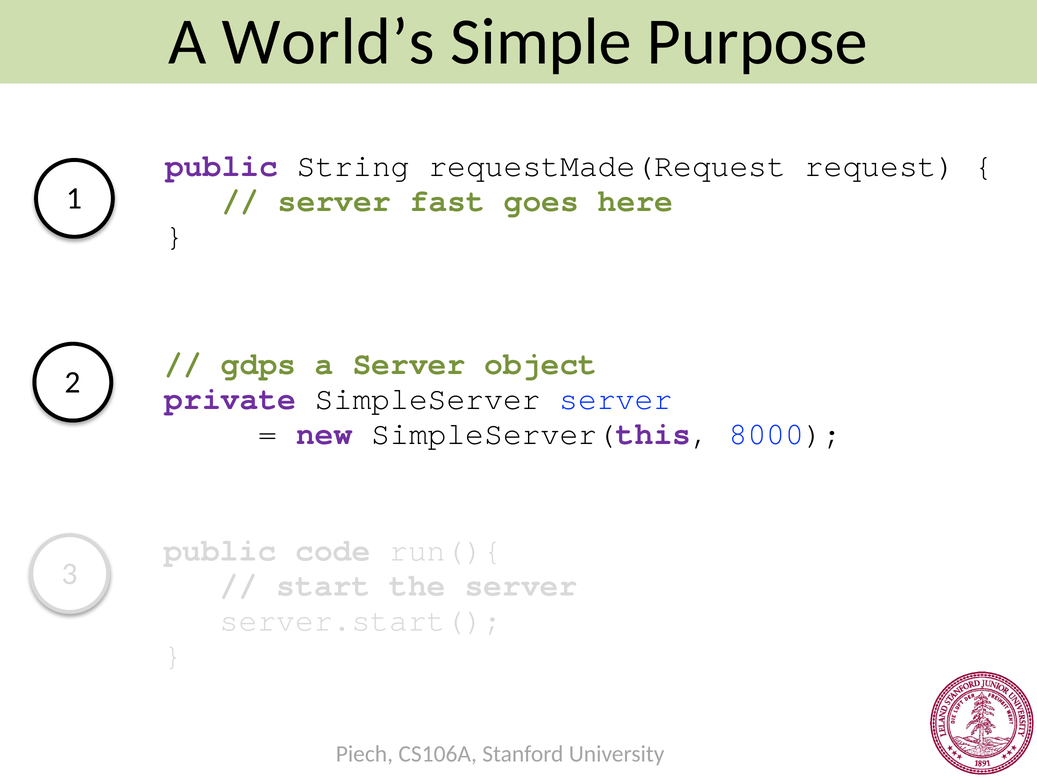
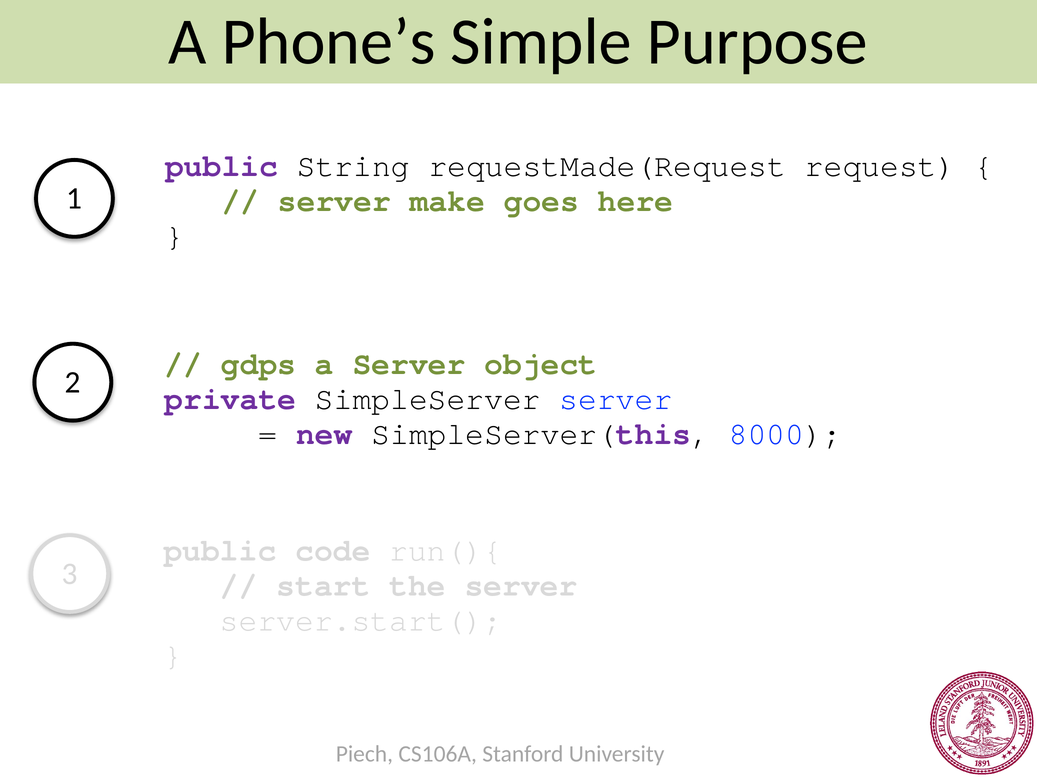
World’s: World’s -> Phone’s (329, 42)
fast: fast -> make (447, 201)
